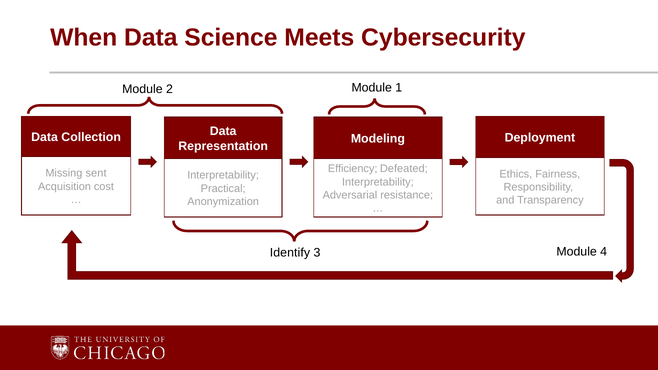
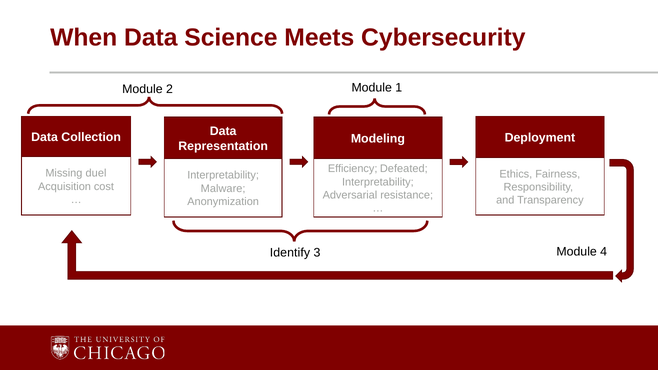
sent: sent -> duel (96, 173)
Practical: Practical -> Malware (223, 189)
